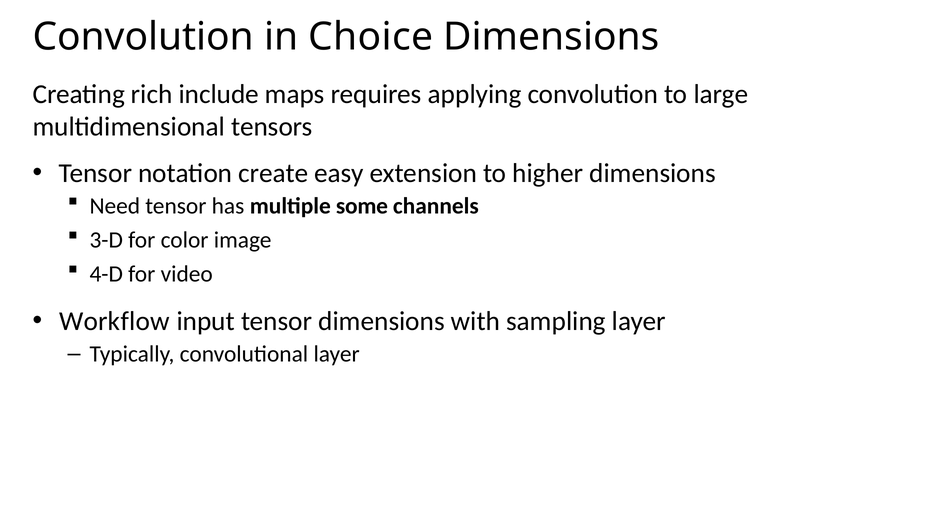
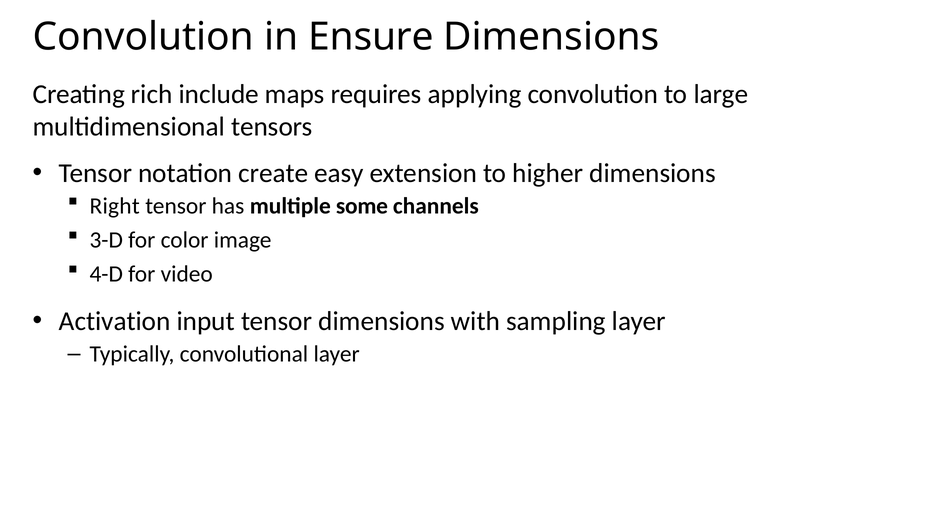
Choice: Choice -> Ensure (371, 37)
Need: Need -> Right (115, 206)
Workflow: Workflow -> Activation (115, 321)
